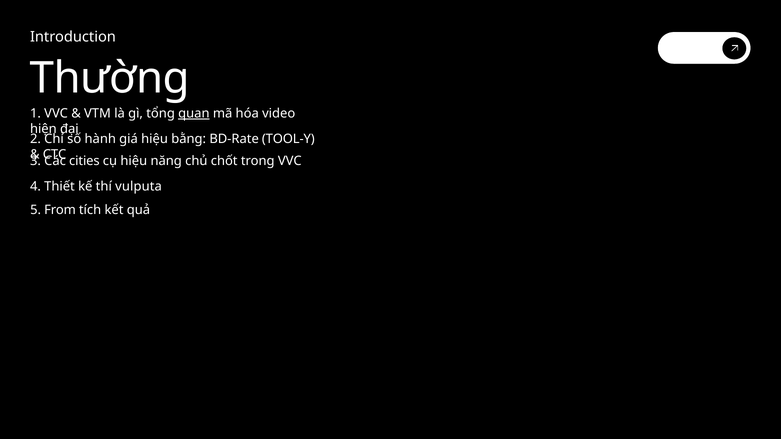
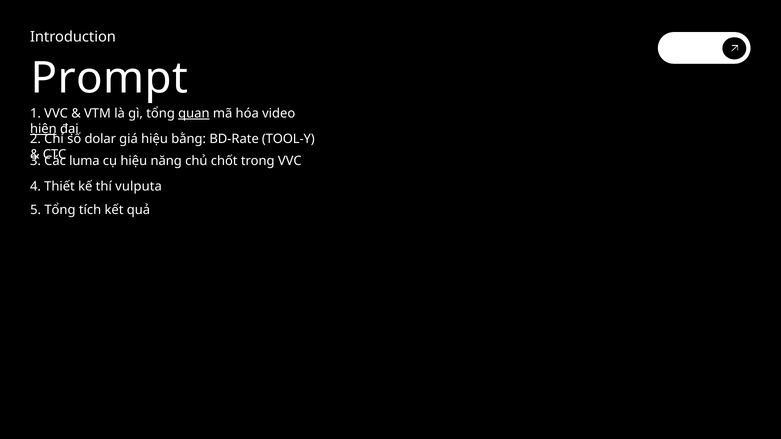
Thường: Thường -> Prompt (109, 78)
hiện underline: none -> present (43, 129)
hành: hành -> dolar (100, 139)
cities: cities -> luma (84, 161)
5 From: From -> Tổng (60, 210)
